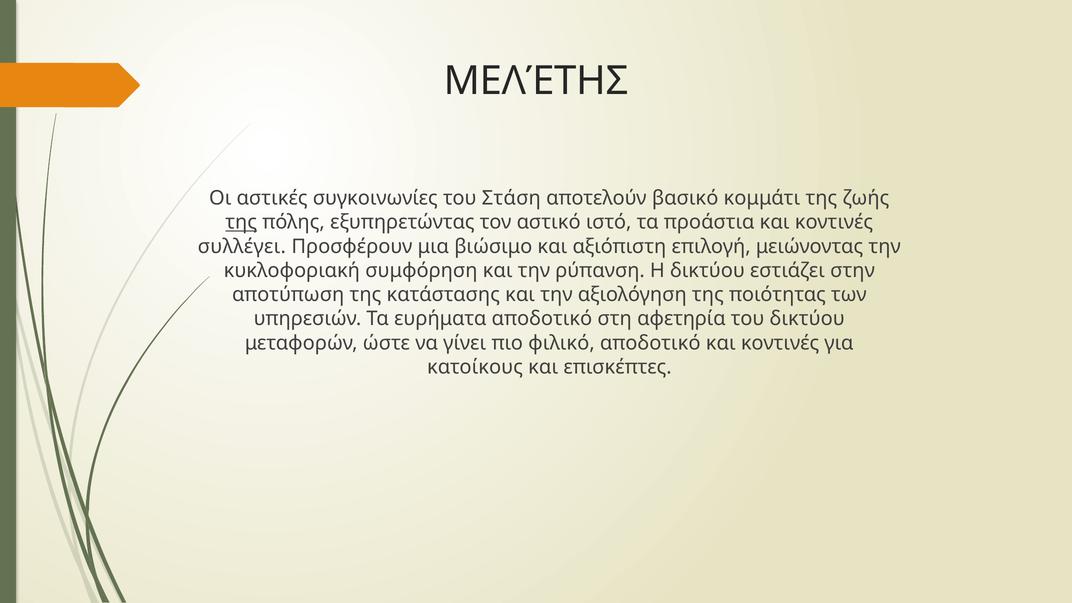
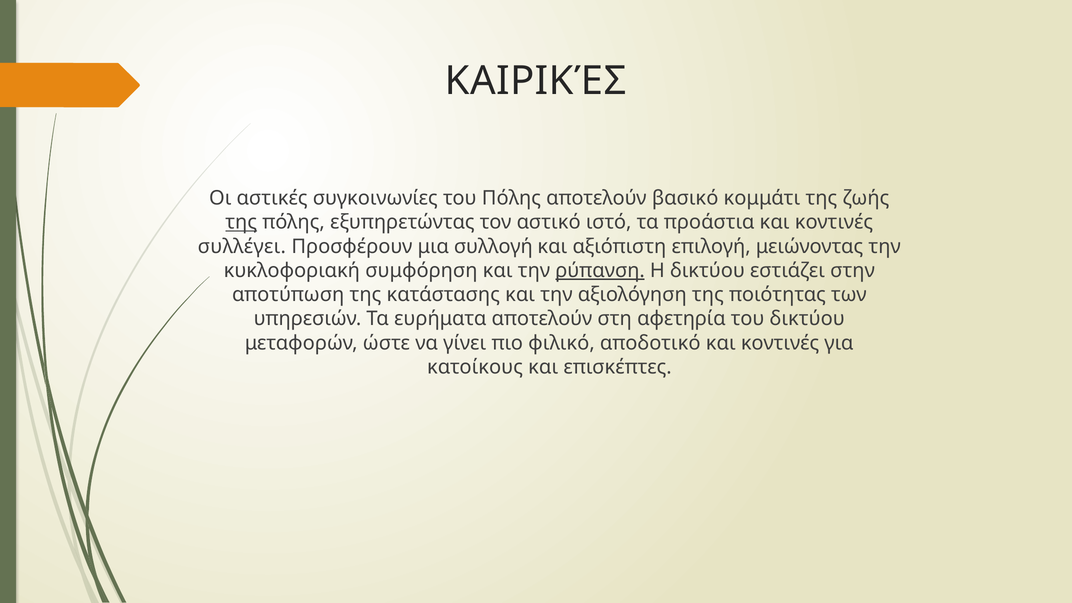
ΜΕΛΈΤΗΣ: ΜΕΛΈΤΗΣ -> ΚΑΙΡΙΚΈΣ (536, 81)
του Στάση: Στάση -> Πόλης (511, 198)
βιώσιμο: βιώσιμο -> συλλογή (493, 246)
ρύπανση underline: none -> present (600, 271)
ευρήματα αποδοτικό: αποδοτικό -> αποτελούν (542, 319)
